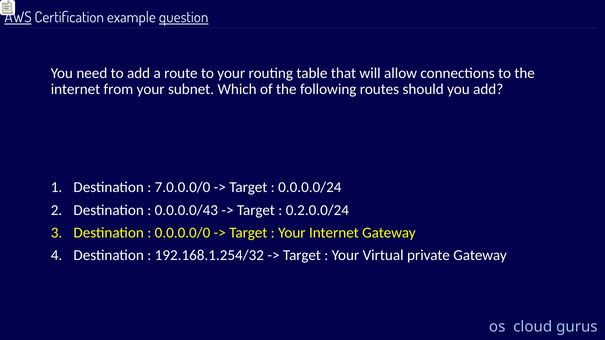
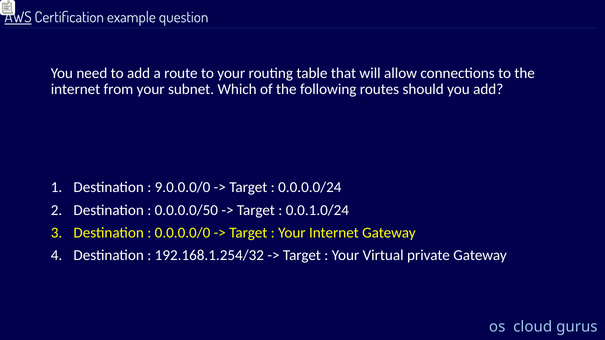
question underline: present -> none (184, 17)
7.0.0.0/0: 7.0.0.0/0 -> 9.0.0.0/0 (183, 188)
0.0.0.0/43: 0.0.0.0/43 -> 0.0.0.0/50 (186, 210)
0.2.0.0/24: 0.2.0.0/24 -> 0.0.1.0/24 (317, 210)
